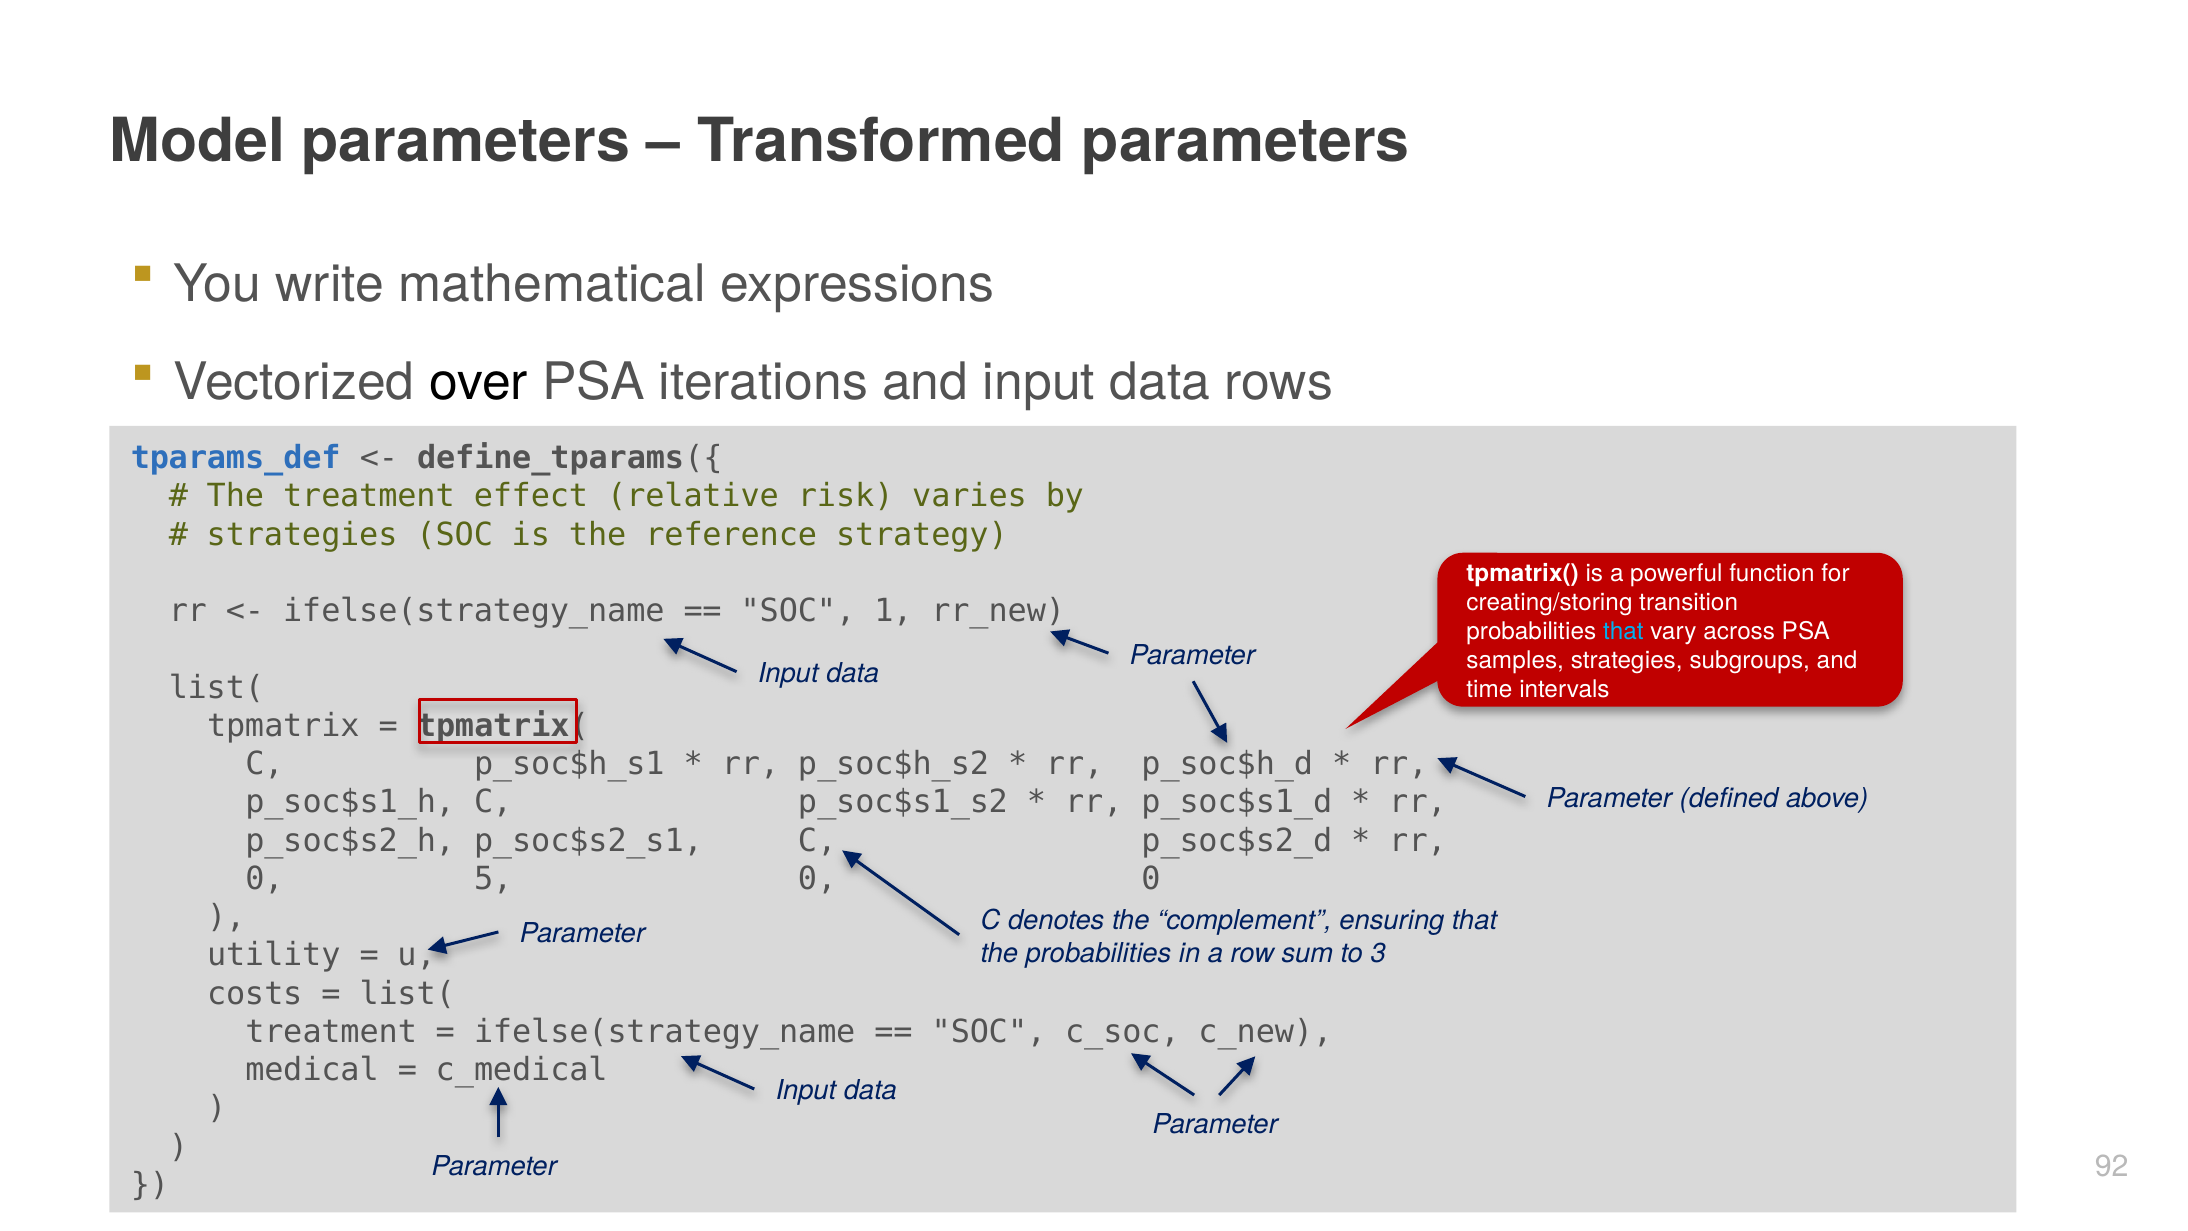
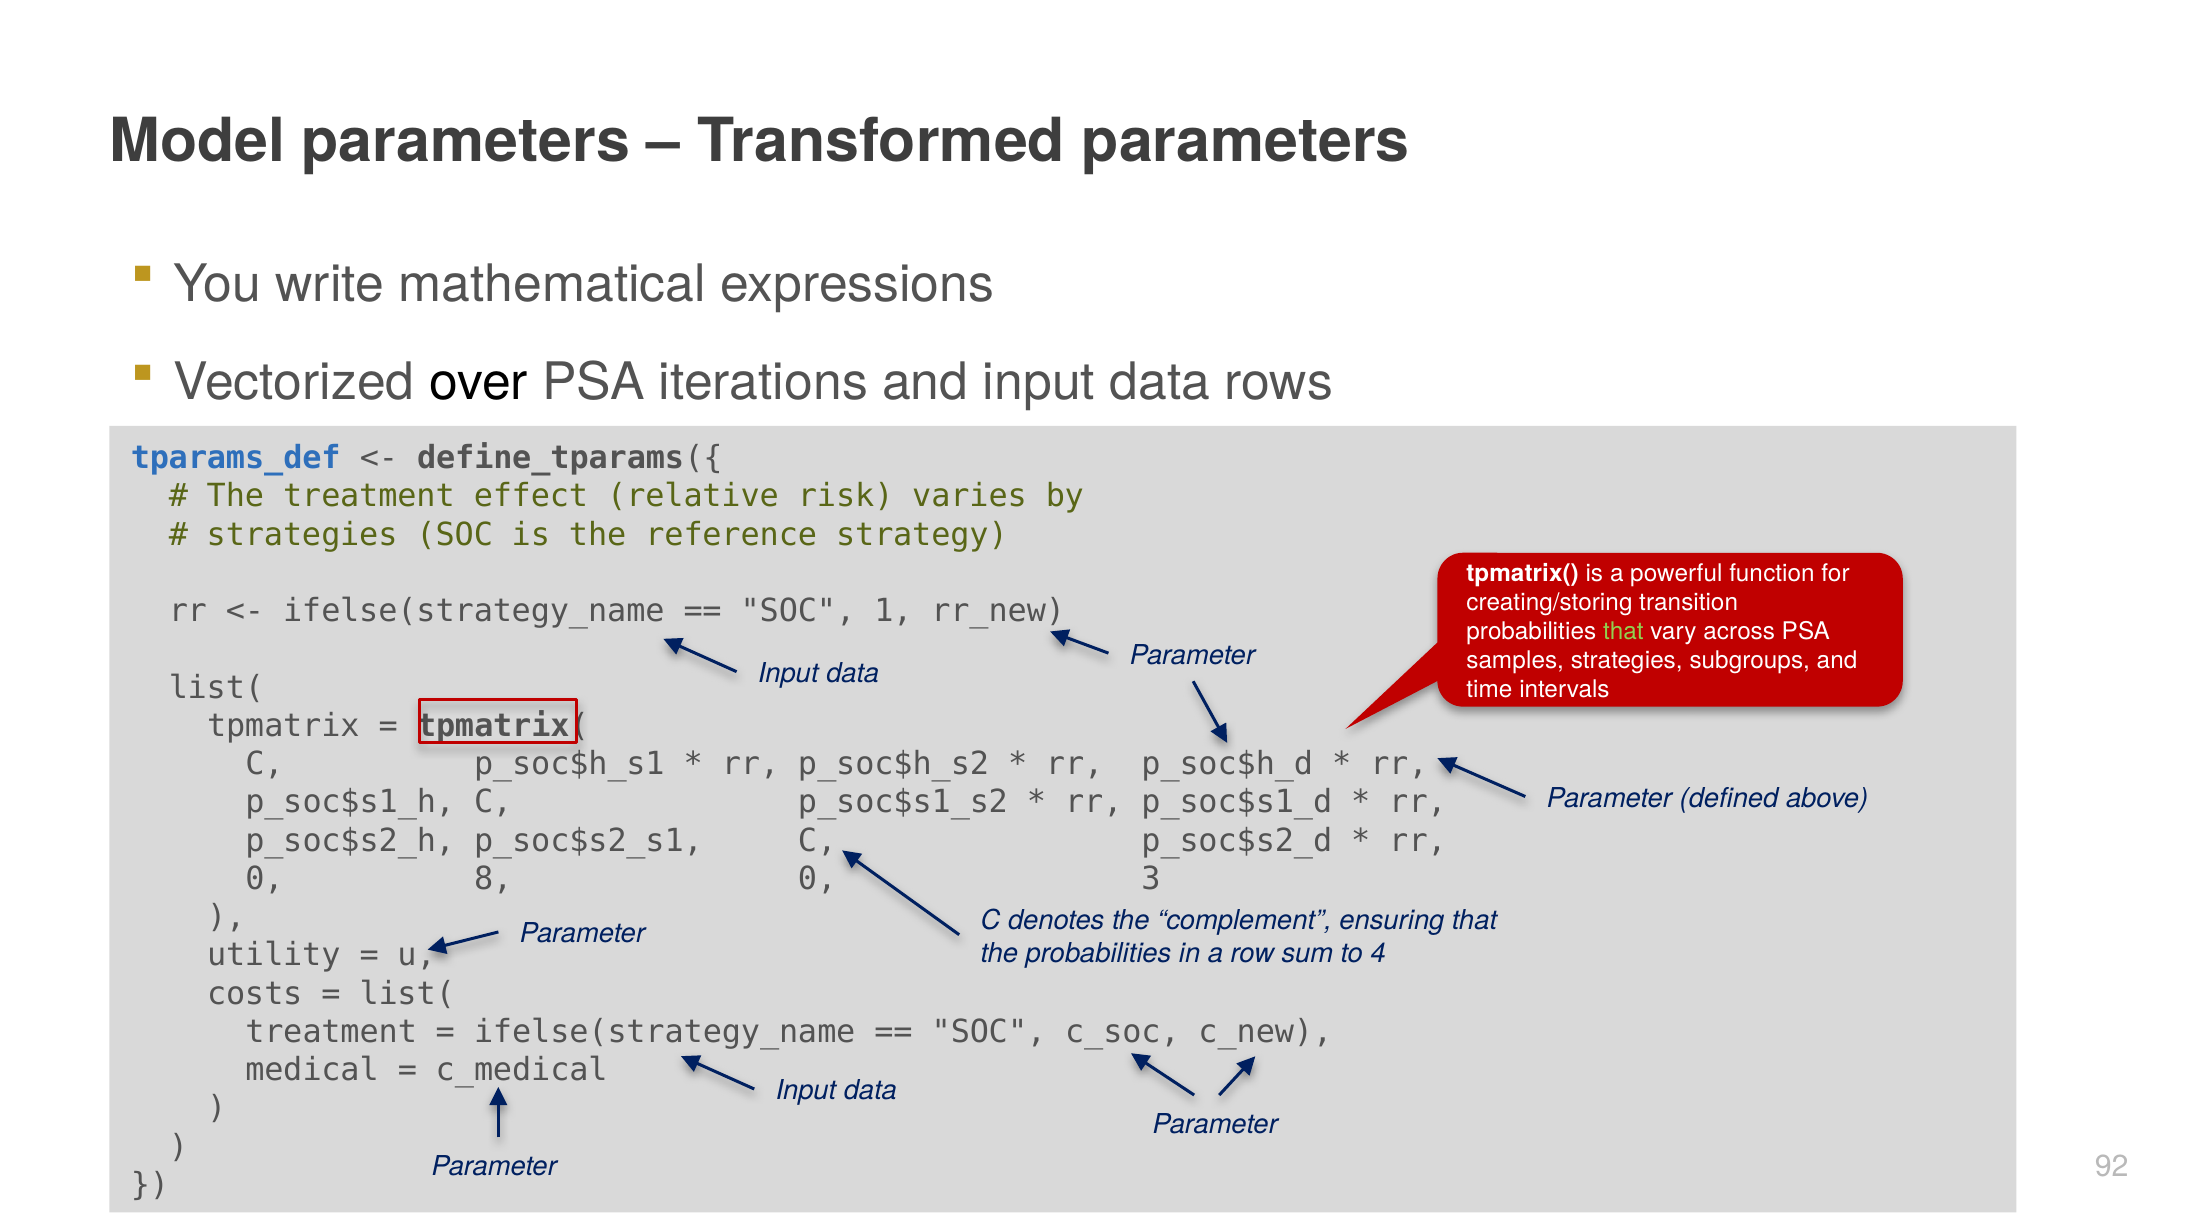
that colour: light blue -> light green (1623, 631)
5: 5 -> 8 (493, 879)
0 0: 0 -> 3 (1151, 879)
3: 3 -> 4 (1378, 953)
